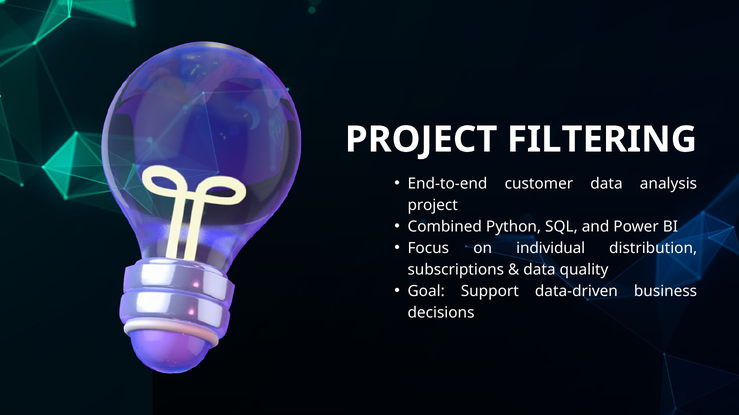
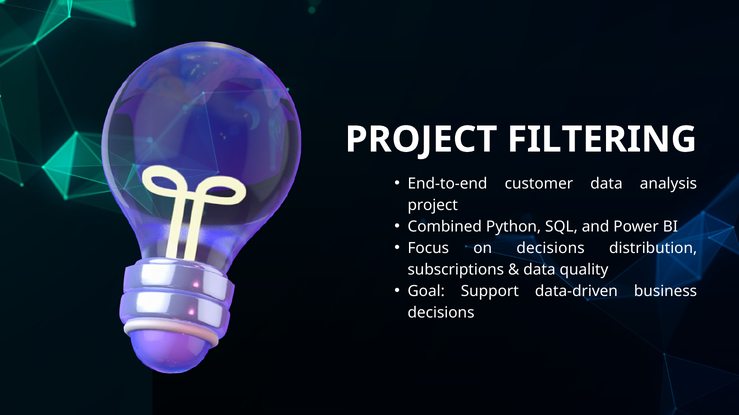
on individual: individual -> decisions (551, 248)
